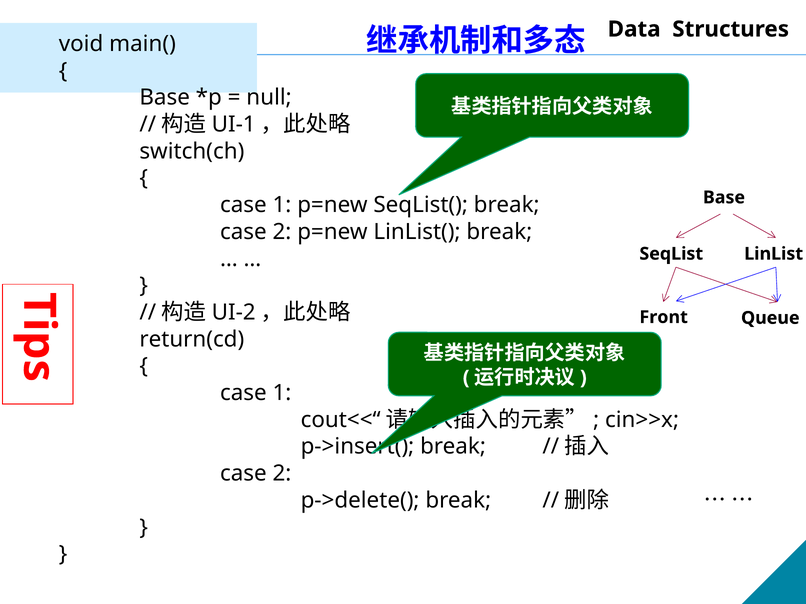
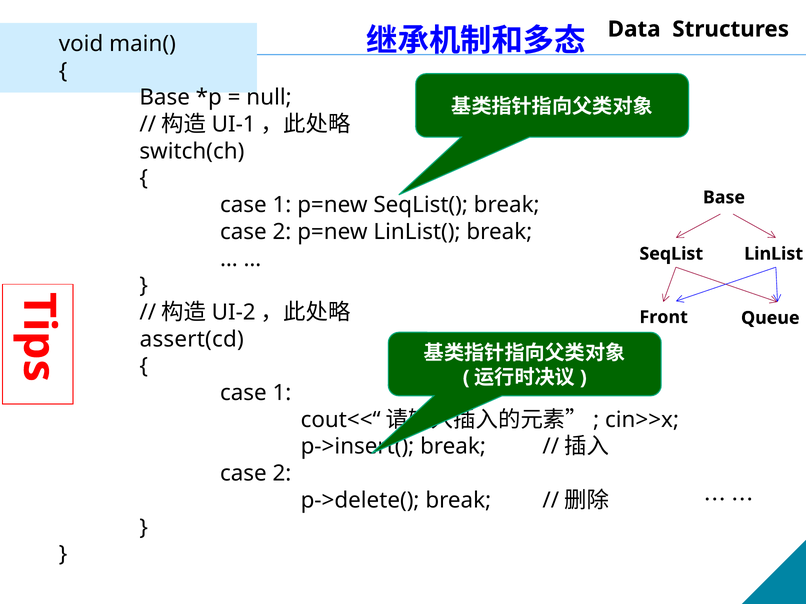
return(cd: return(cd -> assert(cd (192, 339)
